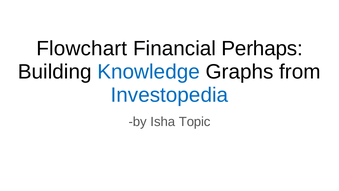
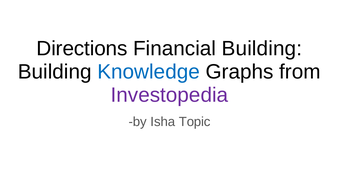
Flowchart: Flowchart -> Directions (82, 49)
Financial Perhaps: Perhaps -> Building (262, 49)
Investopedia colour: blue -> purple (169, 95)
